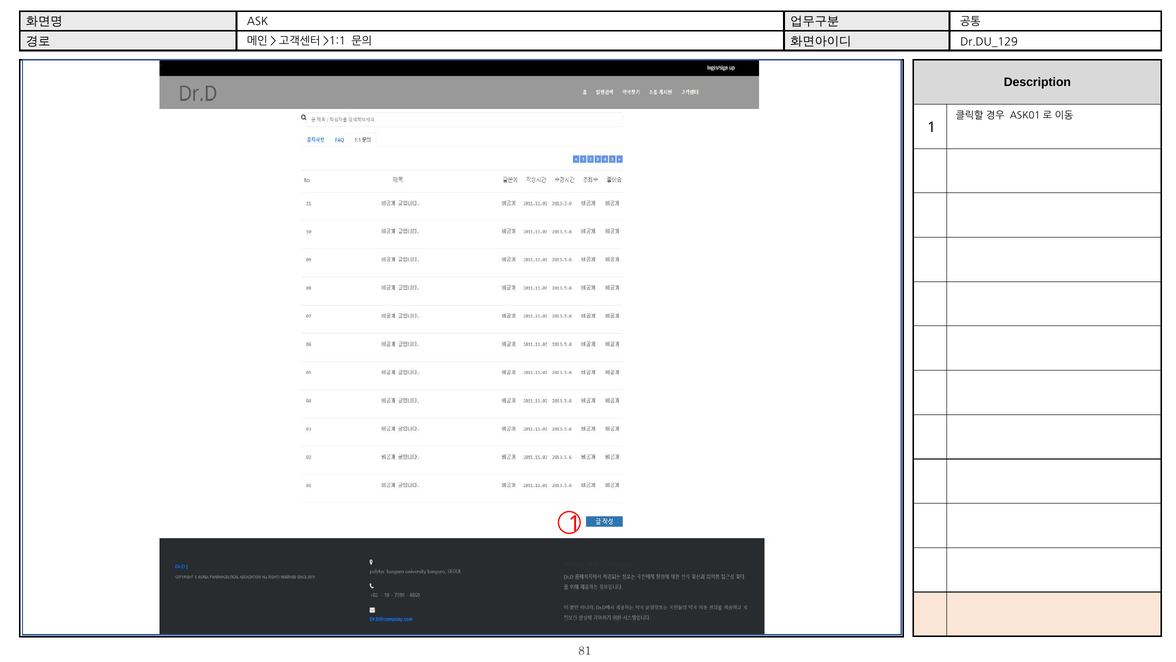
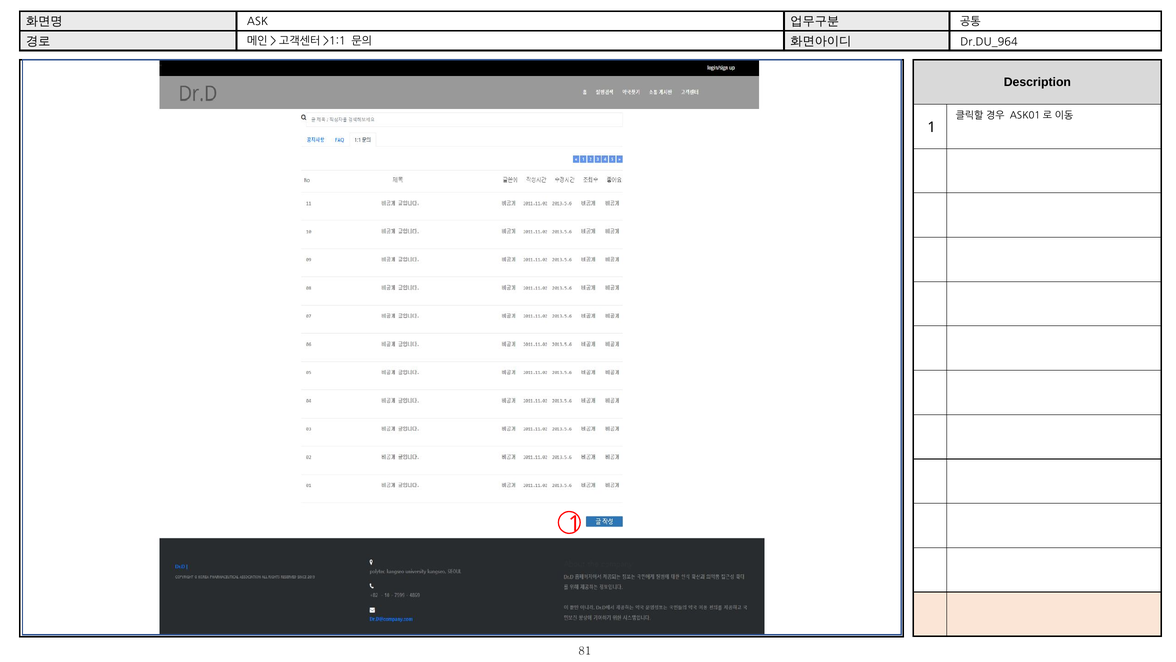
Dr.DU_129: Dr.DU_129 -> Dr.DU_964 (989, 42)
